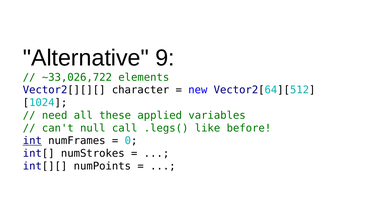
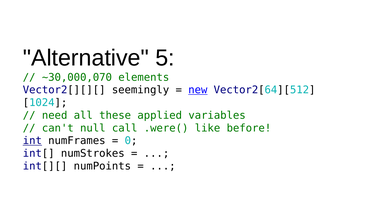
9: 9 -> 5 (165, 58)
~33,026,722: ~33,026,722 -> ~30,000,070 (77, 77)
character: character -> seemingly (141, 90)
new underline: none -> present (198, 90)
.legs(: .legs( -> .were( (166, 128)
